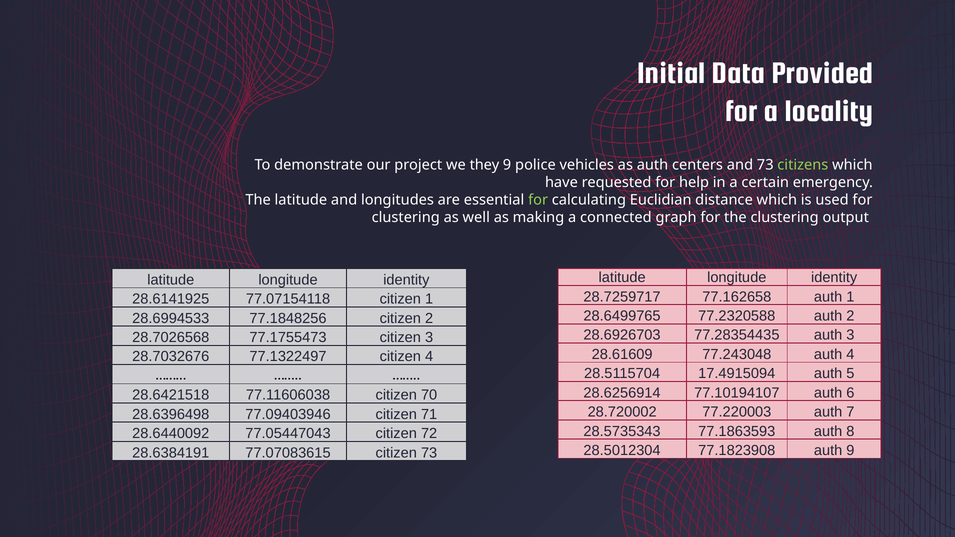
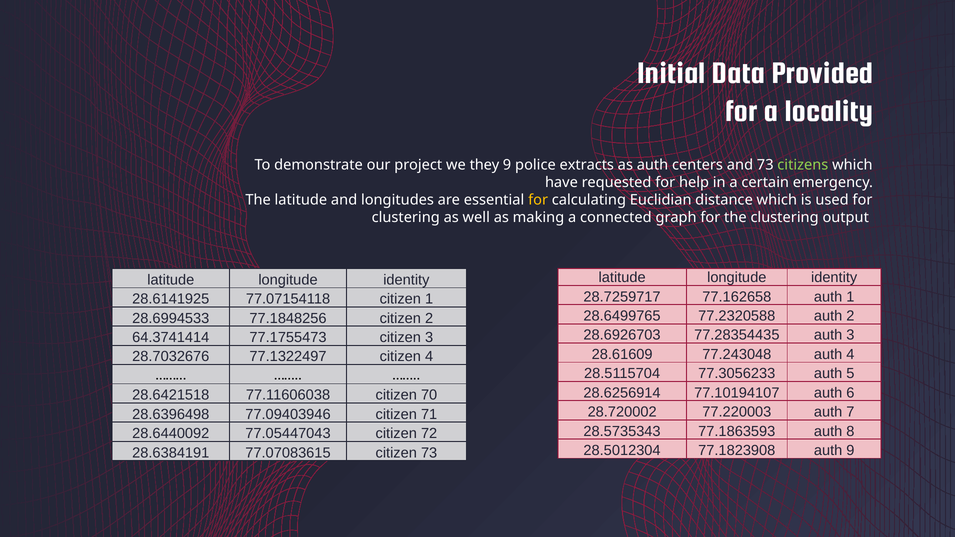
vehicles: vehicles -> extracts (587, 165)
for colour: light green -> yellow (538, 200)
28.7026568: 28.7026568 -> 64.3741414 (171, 338)
17.4915094: 17.4915094 -> 77.3056233 (737, 374)
